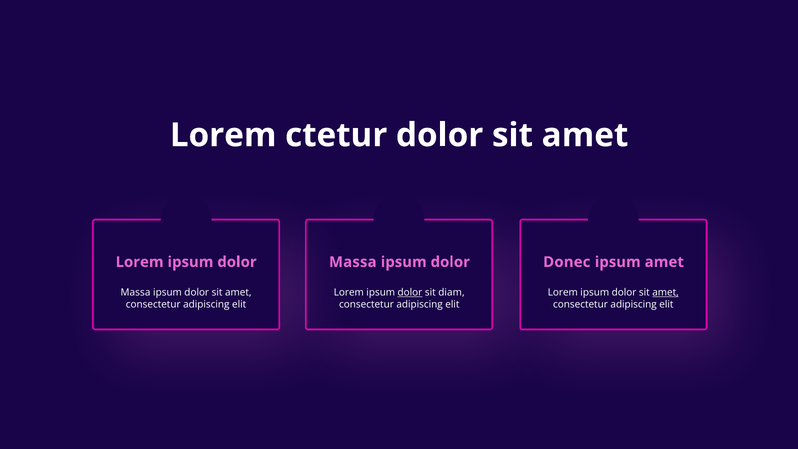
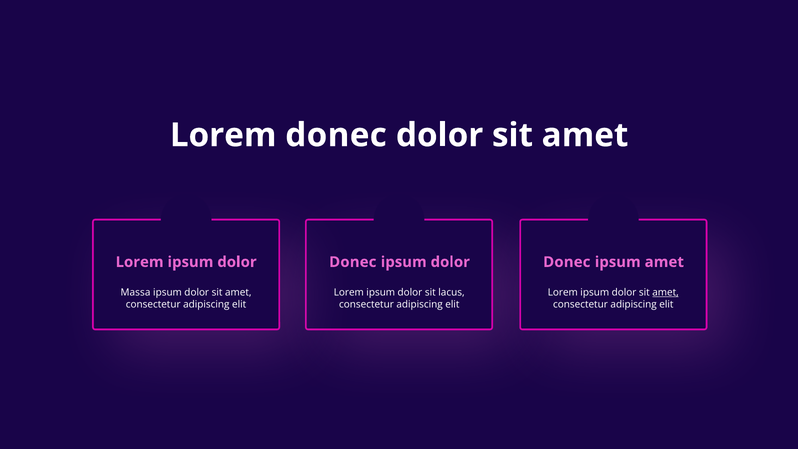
Lorem ctetur: ctetur -> donec (336, 135)
Massa: Massa -> Donec (353, 262)
dolor underline: present -> none (410, 292)
diam: diam -> lacus (451, 292)
